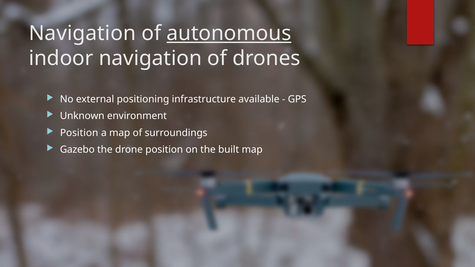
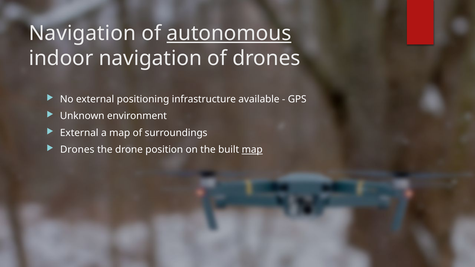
Position: Position -> External (79, 133)
Gazebo: Gazebo -> Drones (77, 150)
map underline: none -> present (252, 150)
